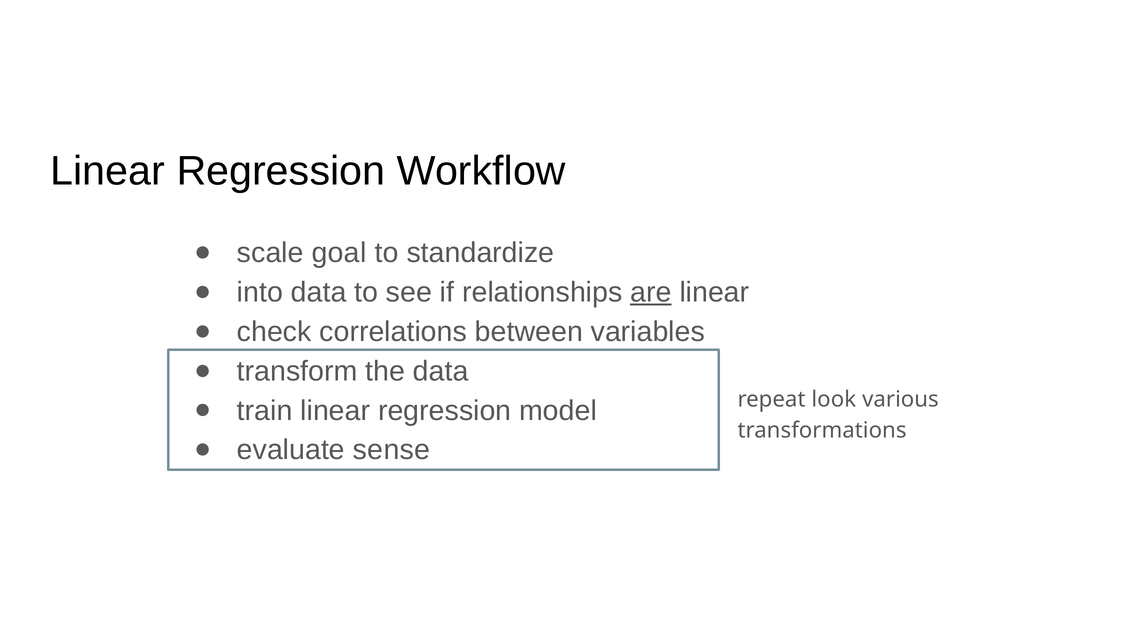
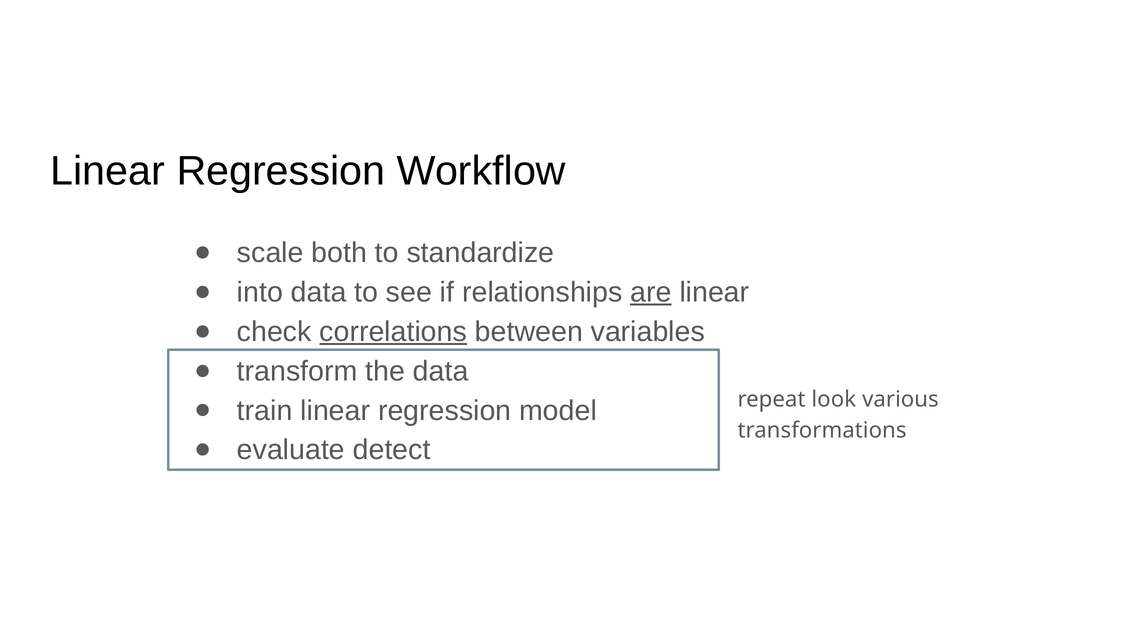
goal: goal -> both (339, 253)
correlations underline: none -> present (393, 332)
sense: sense -> detect (392, 450)
